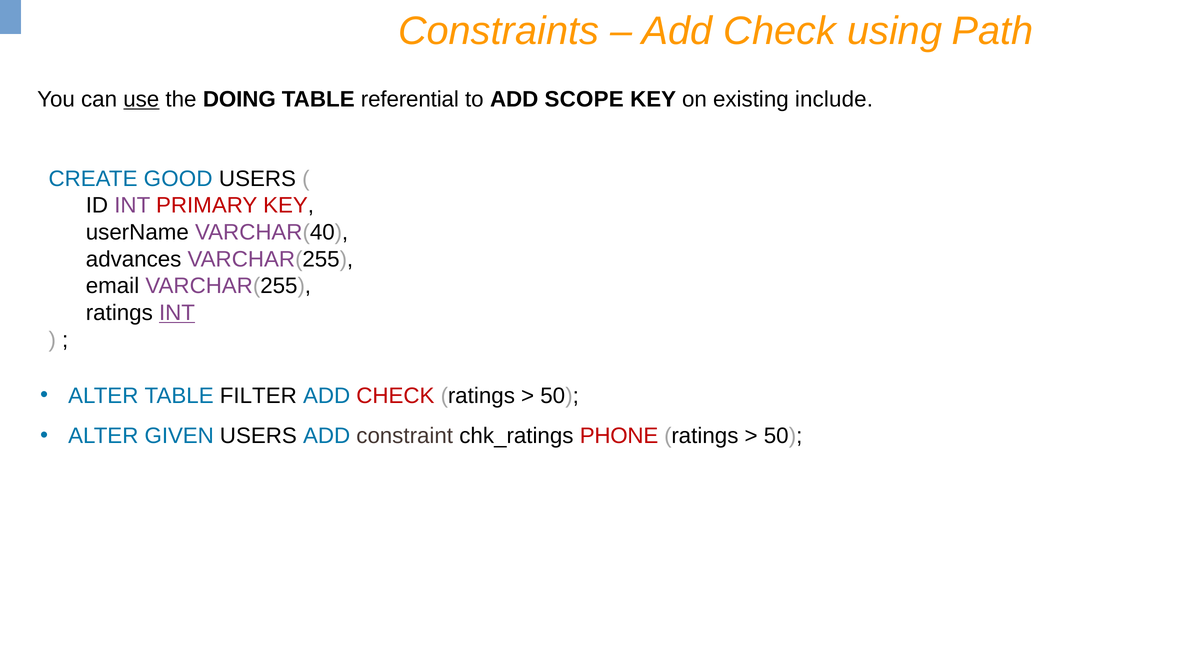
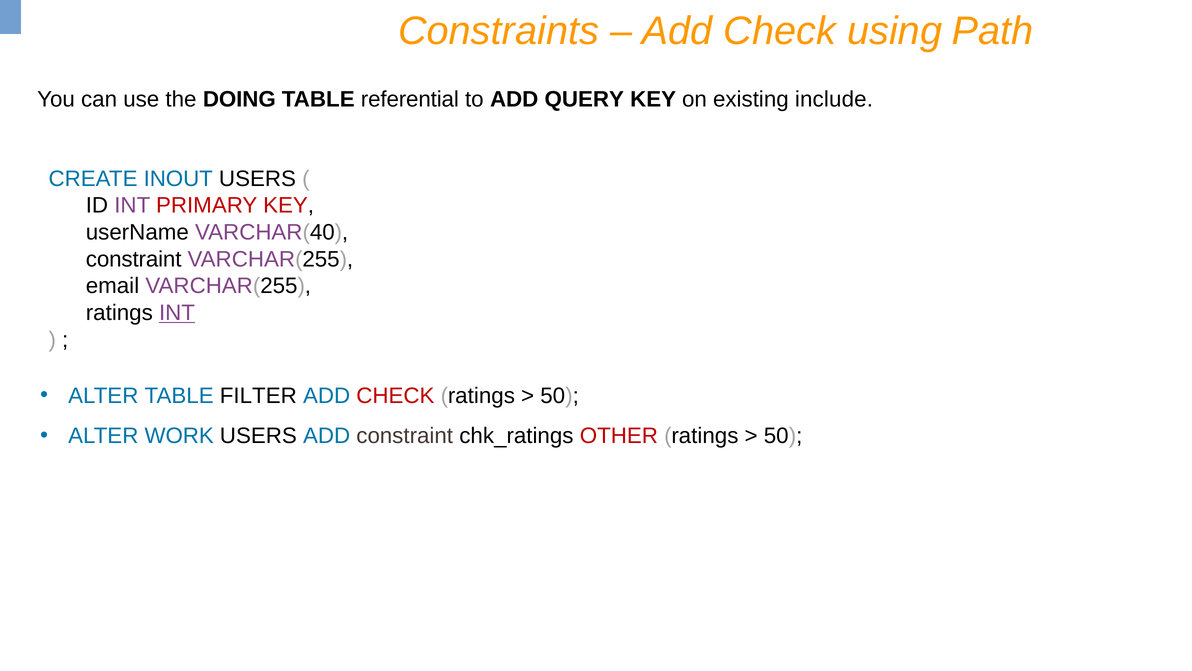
use underline: present -> none (141, 99)
SCOPE: SCOPE -> QUERY (584, 99)
GOOD: GOOD -> INOUT (178, 179)
advances: advances -> constraint (134, 259)
GIVEN: GIVEN -> WORK (179, 436)
PHONE: PHONE -> OTHER (619, 436)
